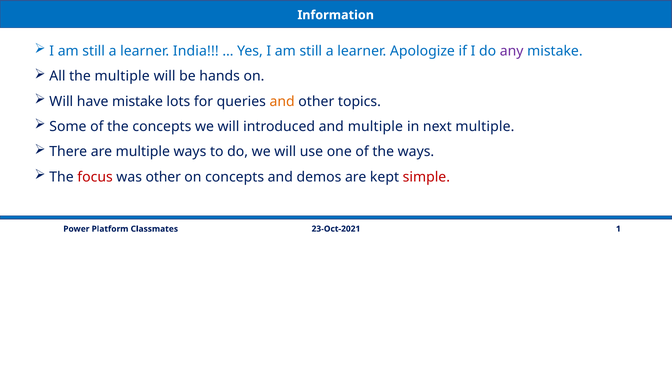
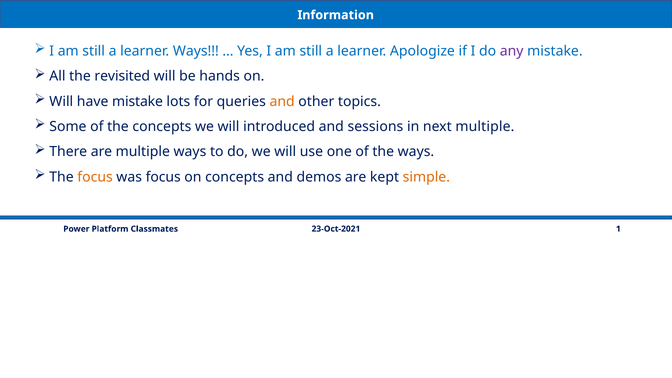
learner India: India -> Ways (196, 51)
the multiple: multiple -> revisited (122, 76)
and multiple: multiple -> sessions (375, 127)
focus colour: red -> orange (95, 177)
was other: other -> focus (163, 177)
simple colour: red -> orange (426, 177)
